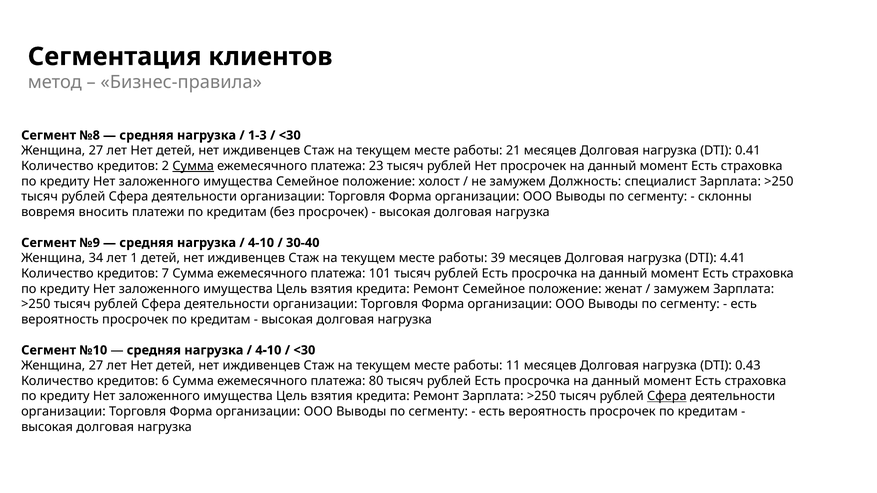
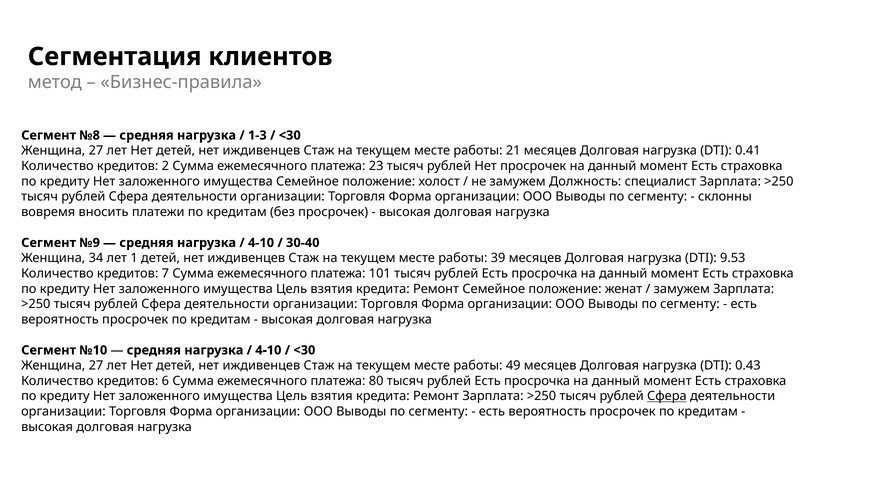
Сумма underline: present -> none (193, 166)
4.41: 4.41 -> 9.53 (733, 258)
11: 11 -> 49 (513, 366)
